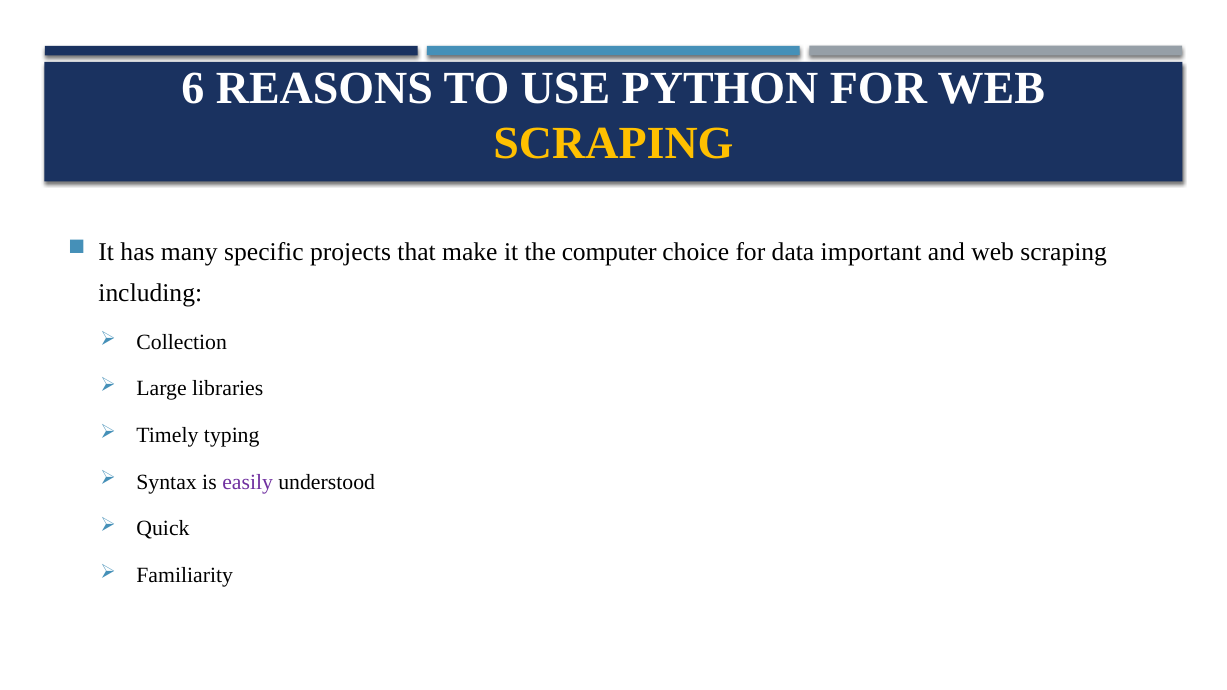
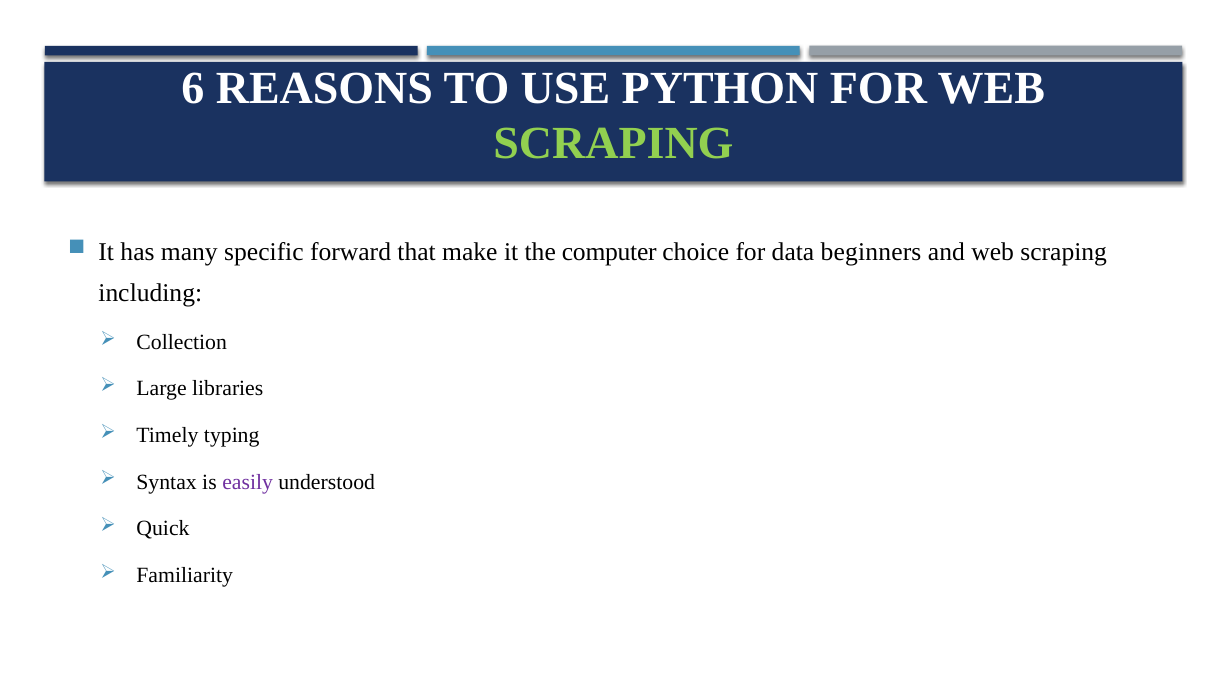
SCRAPING colour: yellow -> light green (613, 144)
projects: projects -> forward (351, 252)
important: important -> beginners (871, 252)
